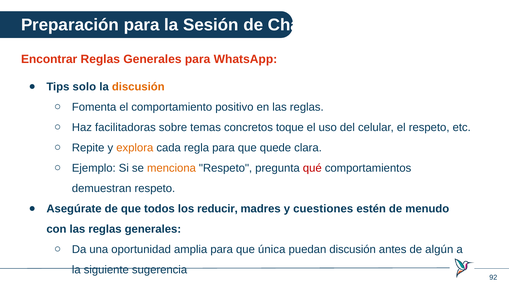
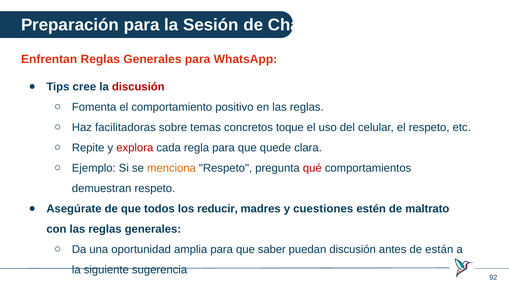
Encontrar: Encontrar -> Enfrentan (49, 59)
solo: solo -> cree (84, 87)
discusión colour: orange -> red (138, 87)
explora colour: orange -> red (135, 148)
menudo: menudo -> maltrato (427, 209)
única: única -> saber (272, 250)
algún: algún -> están (439, 250)
